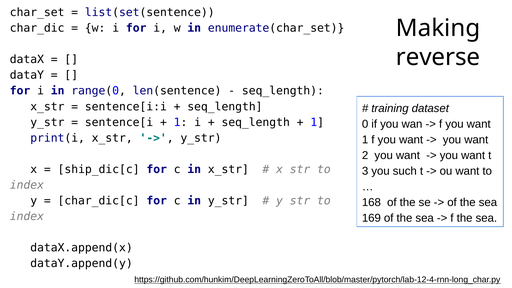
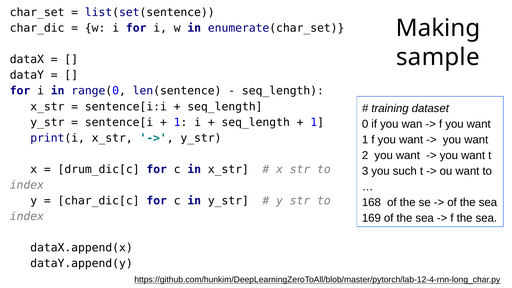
reverse: reverse -> sample (438, 57)
ship_dic[c: ship_dic[c -> drum_dic[c (99, 169)
